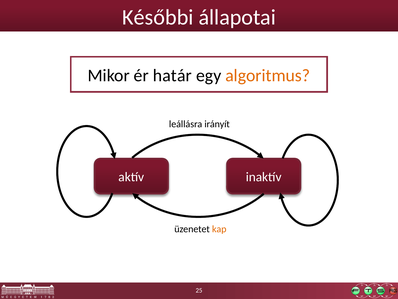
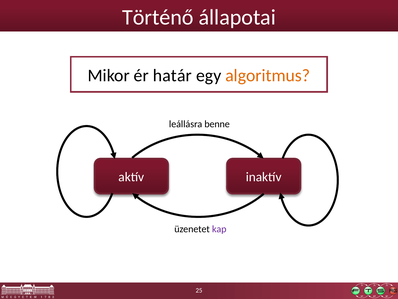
Későbbi: Későbbi -> Történő (158, 17)
irányít: irányít -> benne (217, 124)
kap colour: orange -> purple (219, 229)
